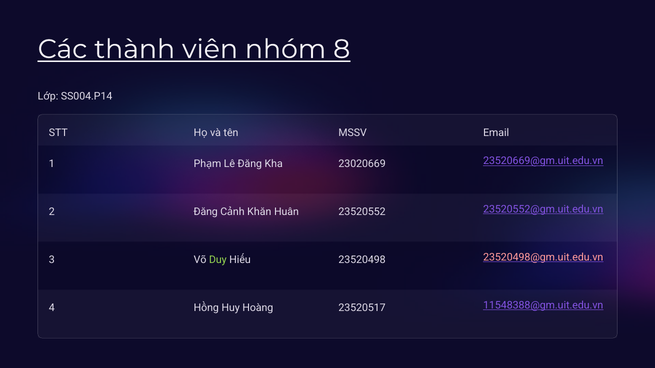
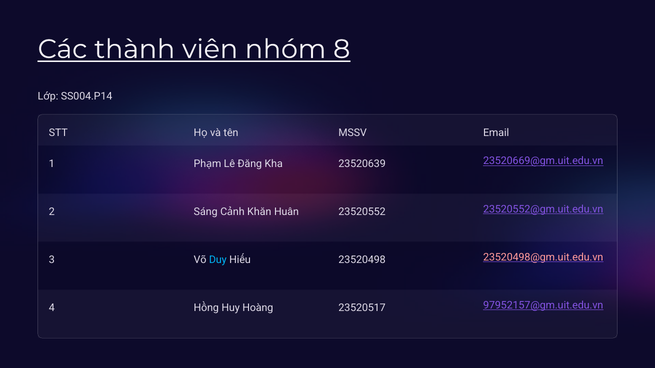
23020669: 23020669 -> 23520639 (362, 164)
2 Đăng: Đăng -> Sáng (206, 212)
Duy colour: light green -> light blue (218, 260)
11548388@gm.uit.edu.vn: 11548388@gm.uit.edu.vn -> 97952157@gm.uit.edu.vn (543, 306)
